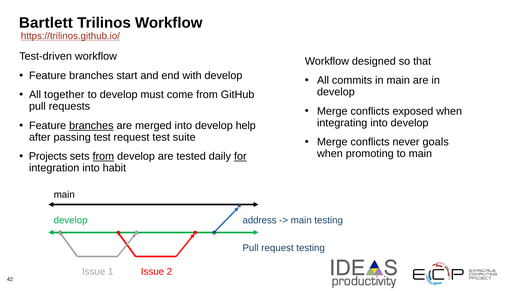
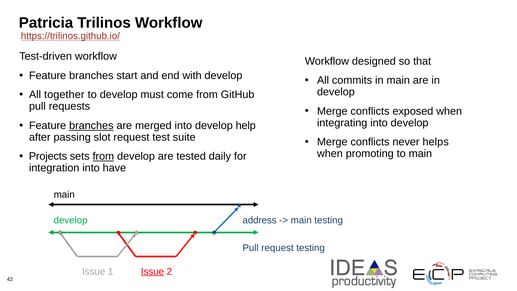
Bartlett: Bartlett -> Patricia (46, 23)
passing test: test -> slot (102, 137)
goals: goals -> helps (436, 142)
for underline: present -> none (240, 156)
habit: habit -> have (114, 168)
Issue underline: none -> present (152, 271)
